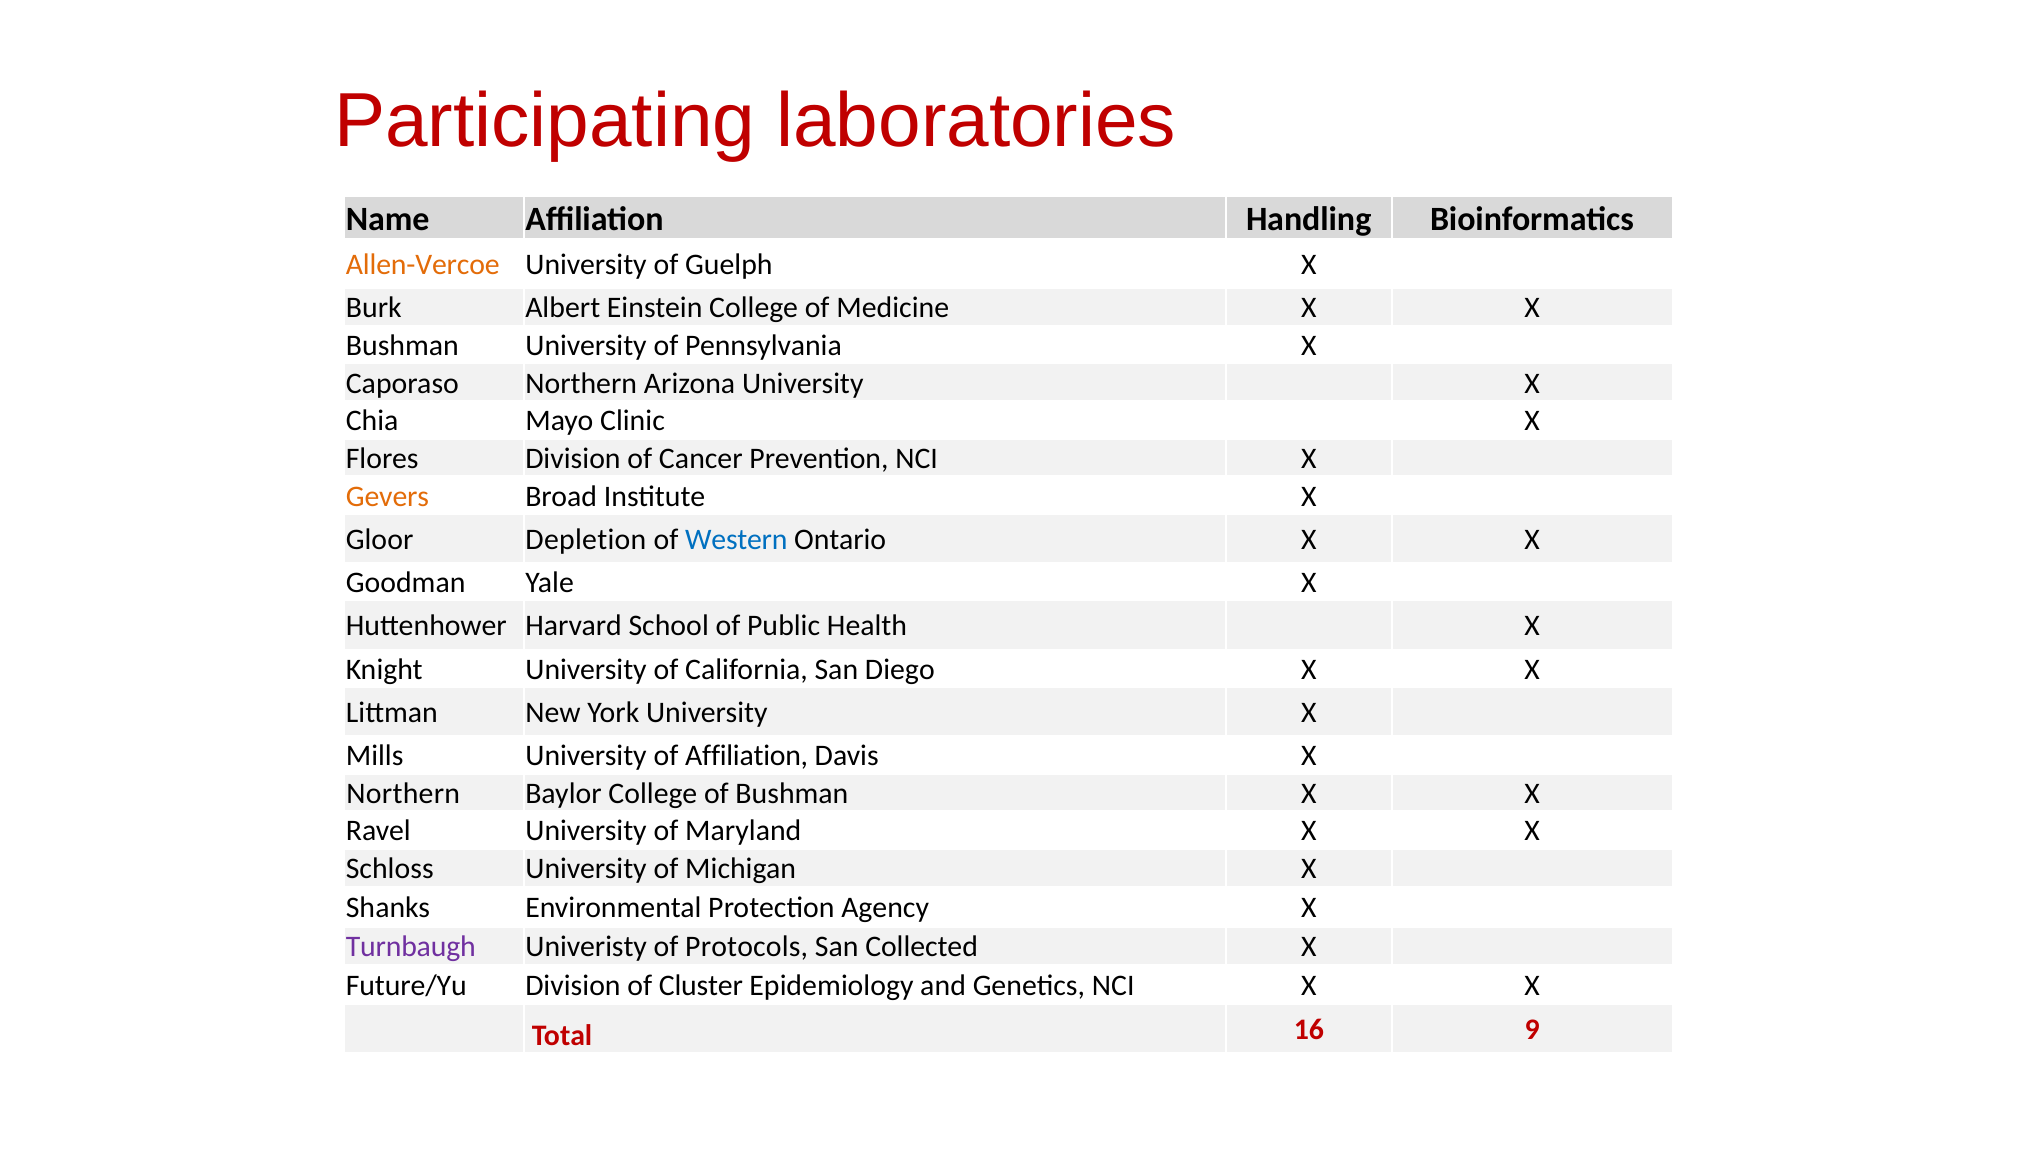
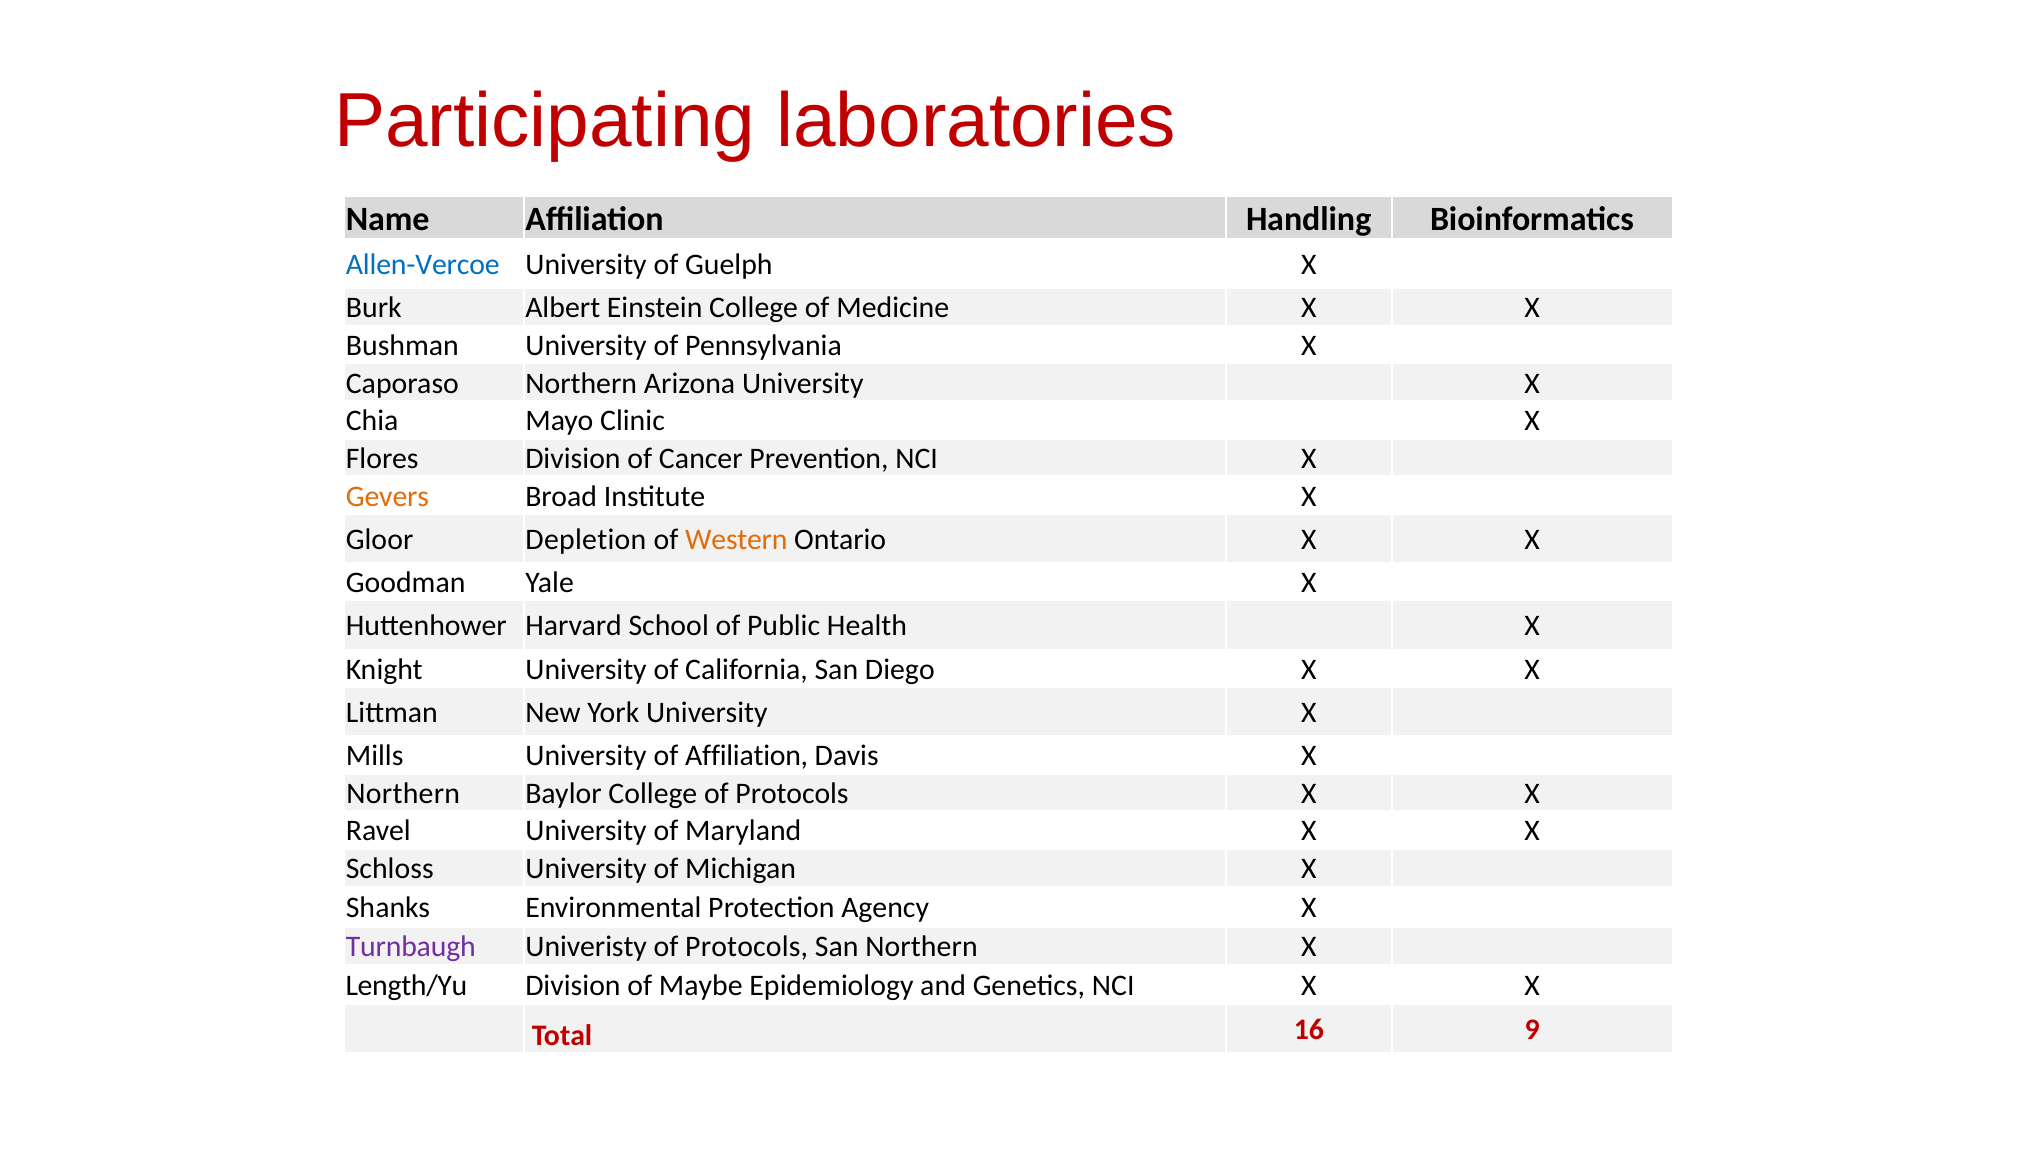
Allen-Vercoe colour: orange -> blue (423, 265)
Western colour: blue -> orange (736, 539)
College of Bushman: Bushman -> Protocols (792, 793)
San Collected: Collected -> Northern (921, 947)
Future/Yu: Future/Yu -> Length/Yu (406, 985)
Cluster: Cluster -> Maybe (701, 985)
